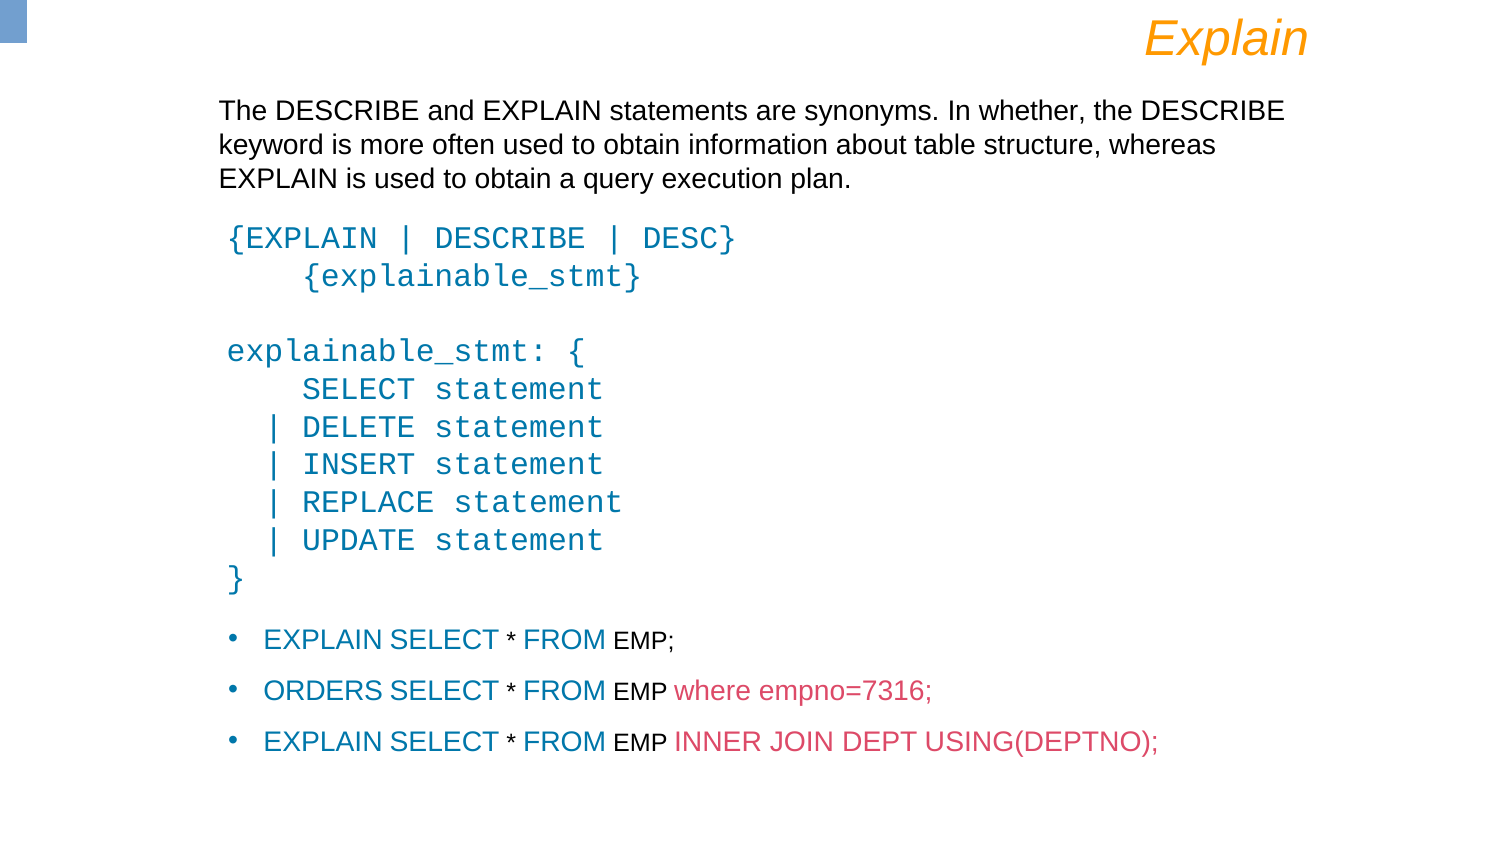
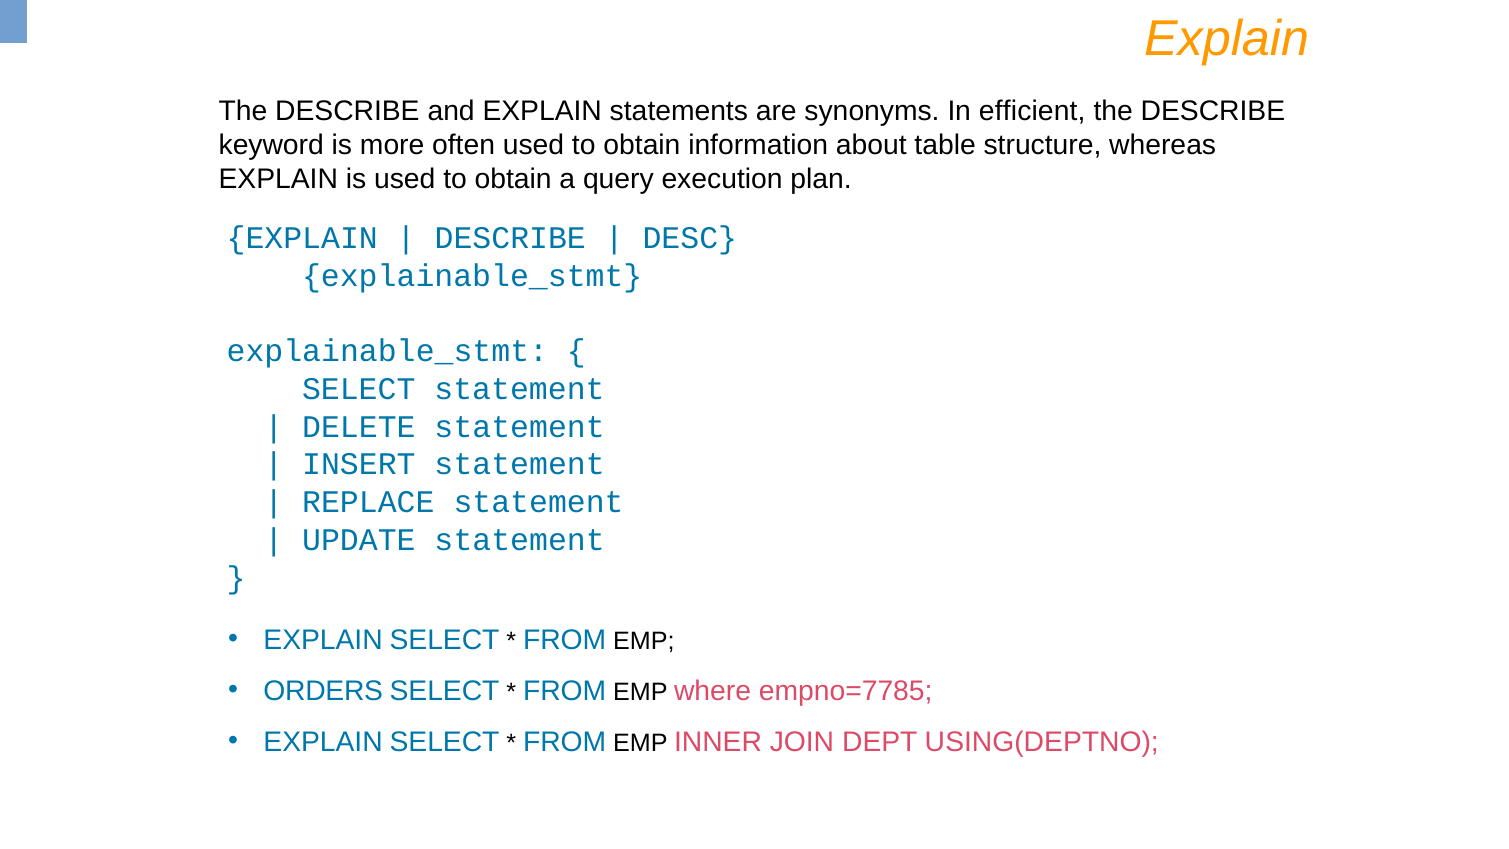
whether: whether -> efficient (1032, 112)
empno=7316: empno=7316 -> empno=7785 (846, 691)
